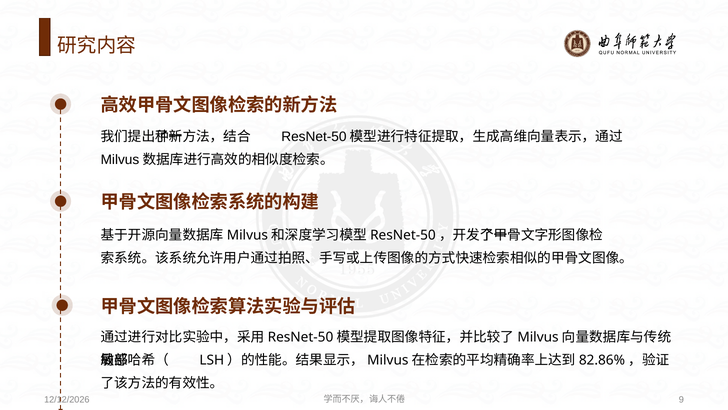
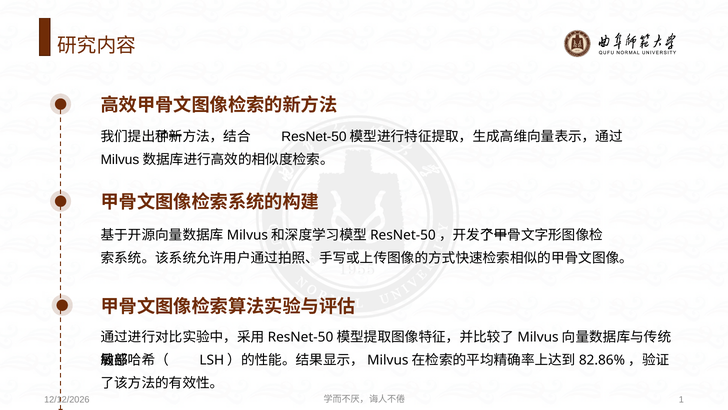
9: 9 -> 1 (681, 399)
